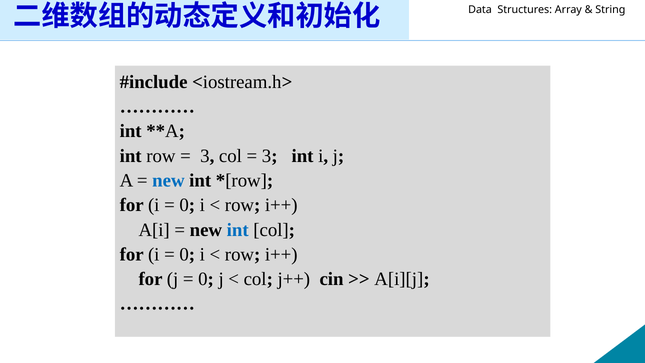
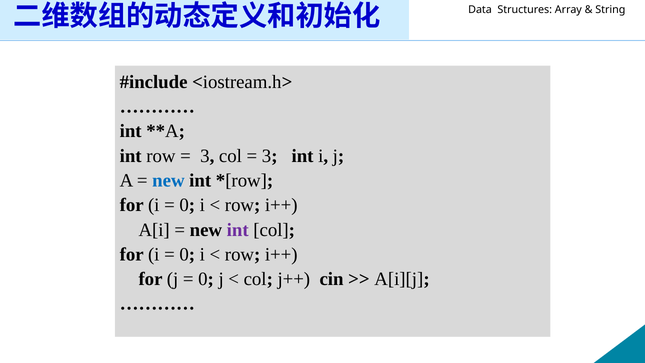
int colour: blue -> purple (238, 230)
